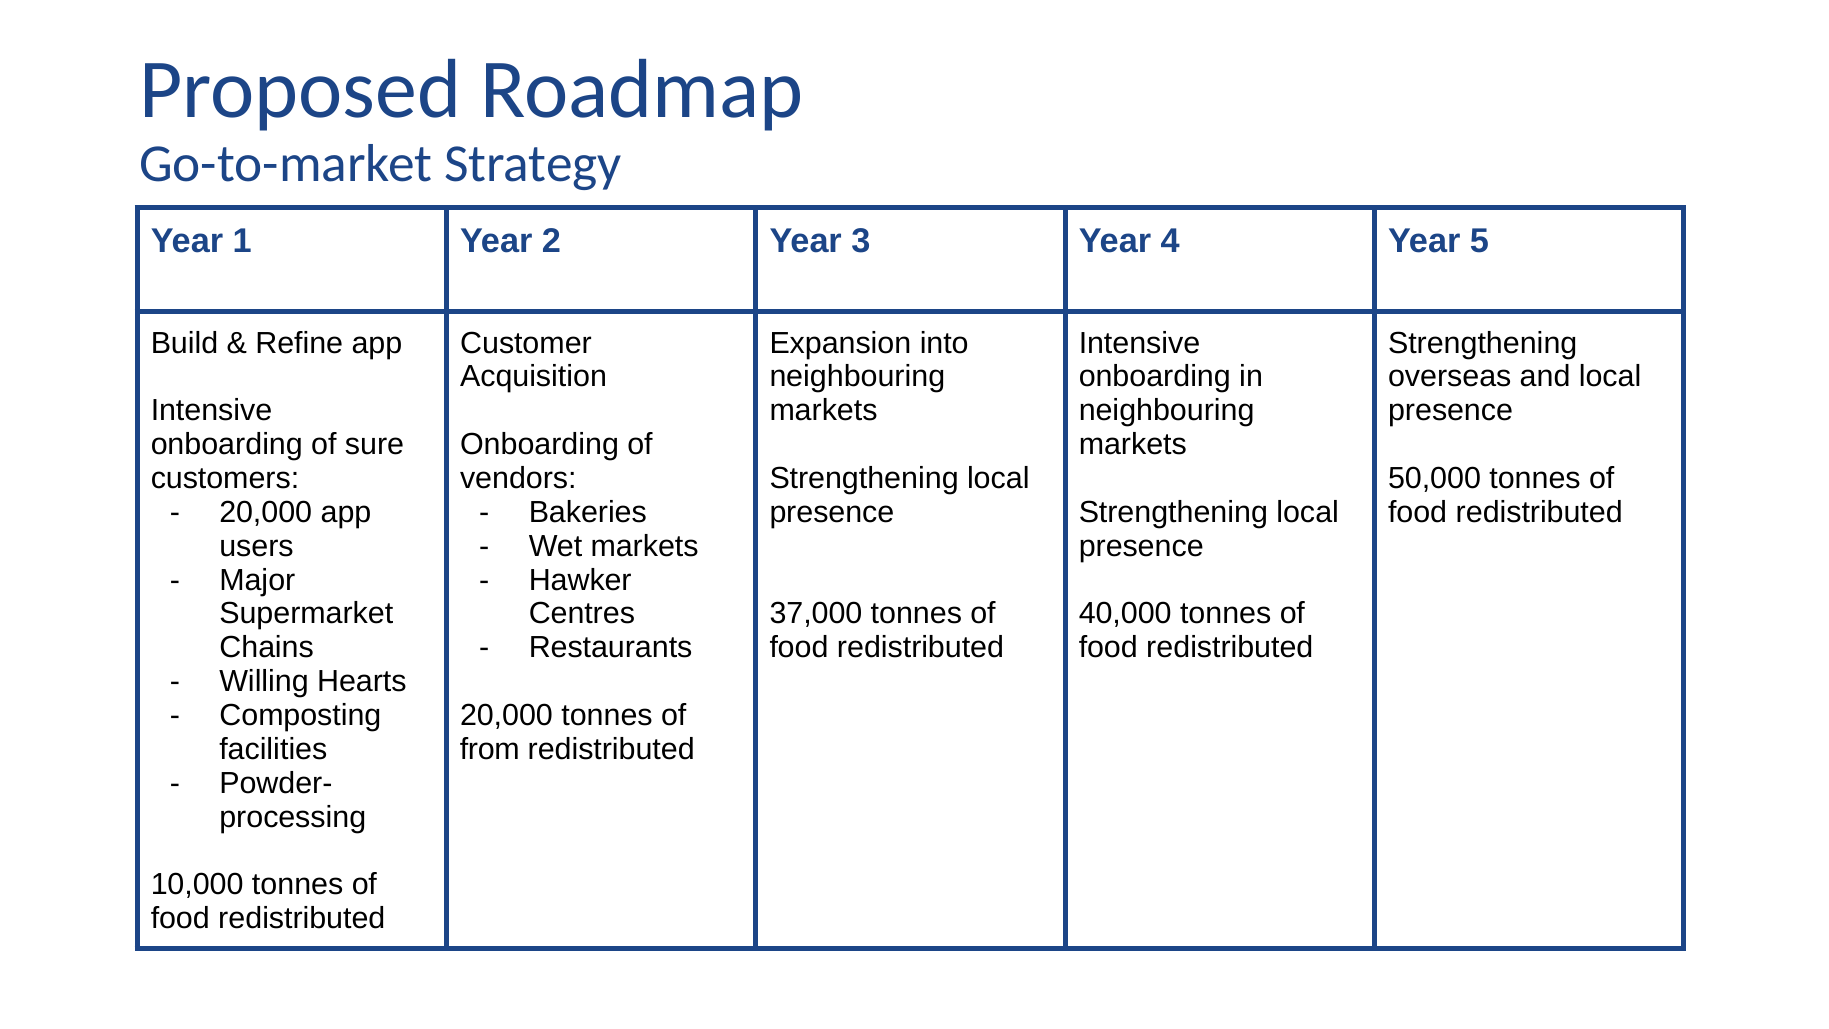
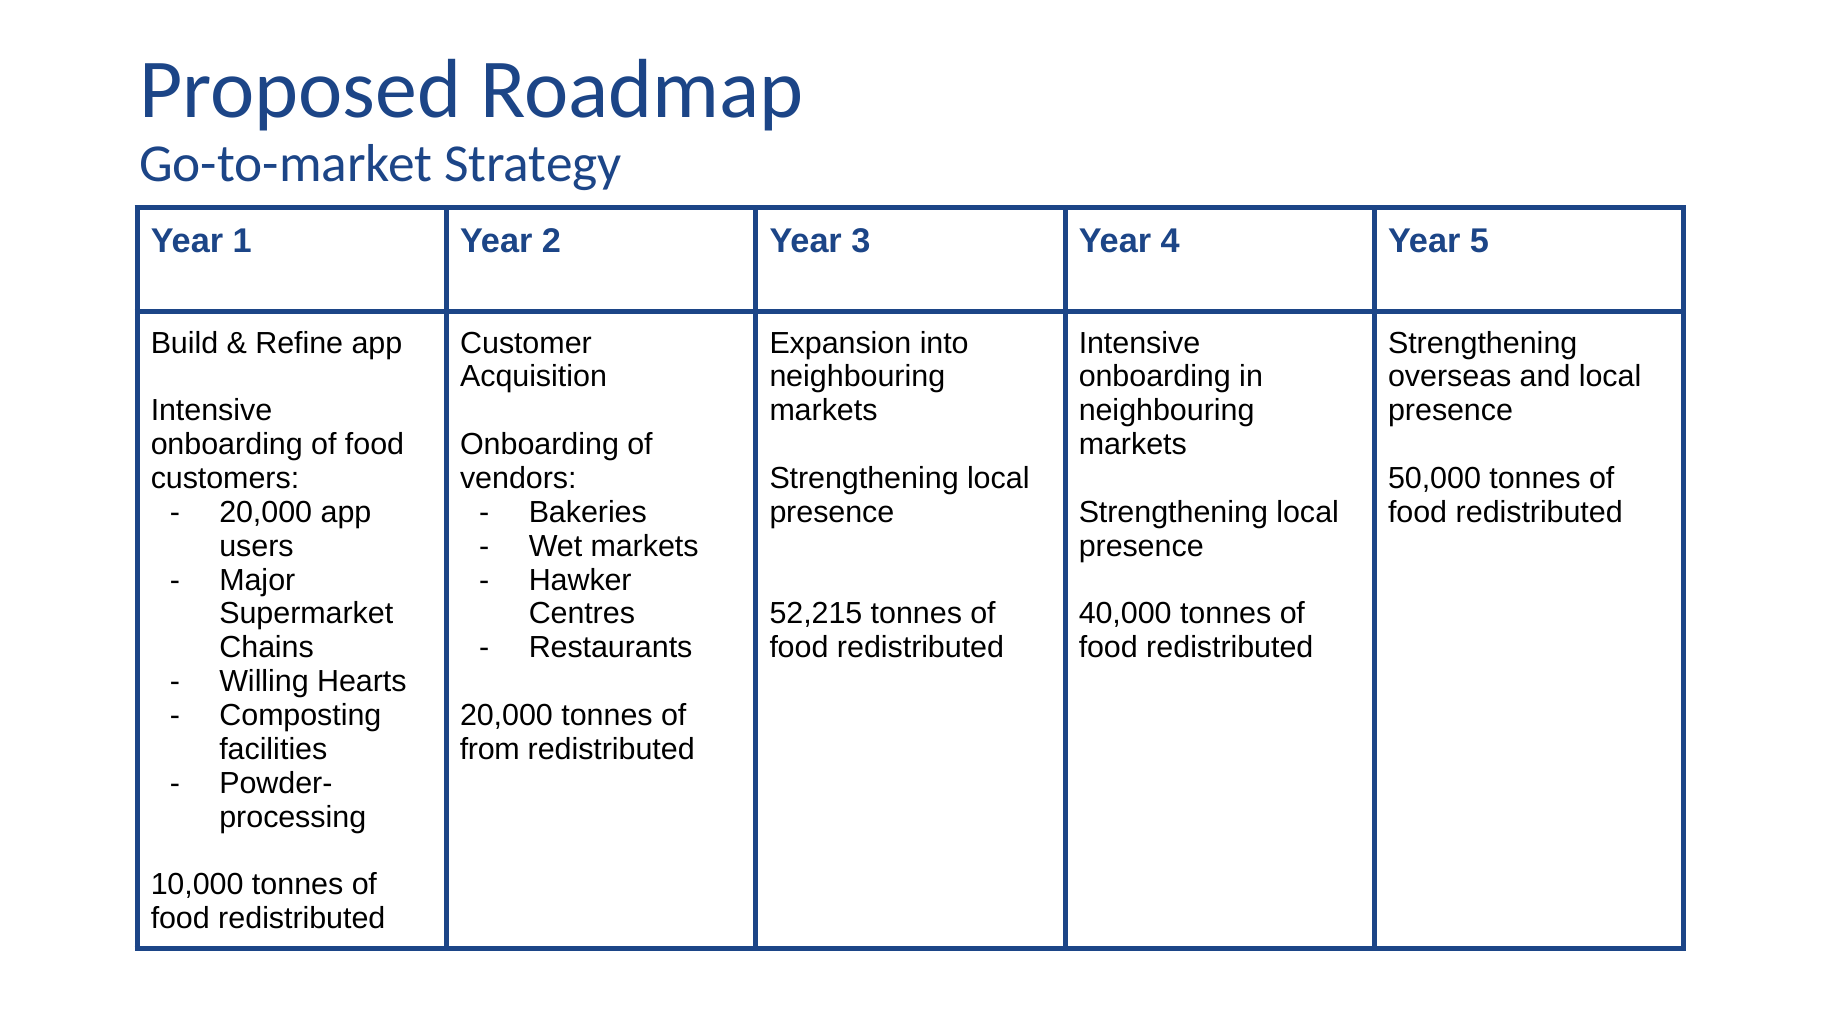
onboarding of sure: sure -> food (375, 445)
37,000: 37,000 -> 52,215 (816, 614)
